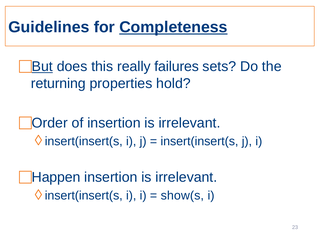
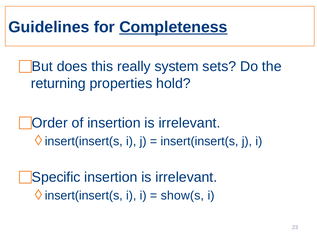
But underline: present -> none (42, 67)
failures: failures -> system (177, 67)
Happen: Happen -> Specific (56, 177)
